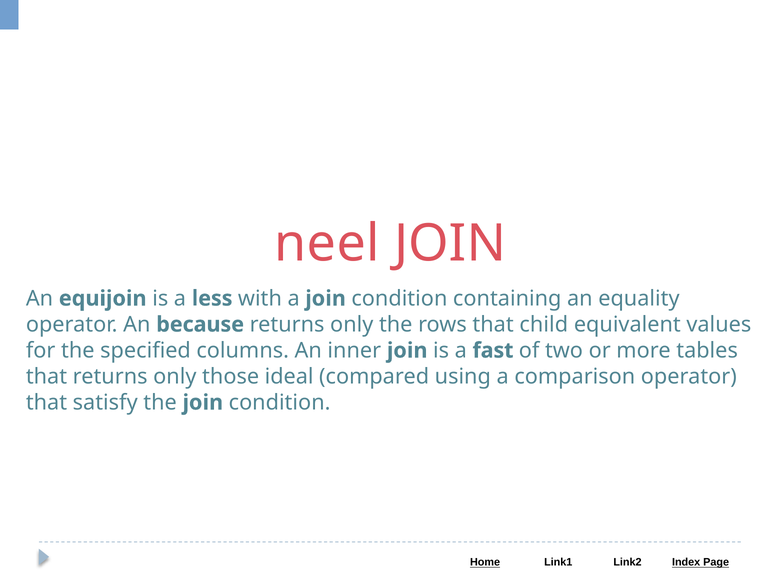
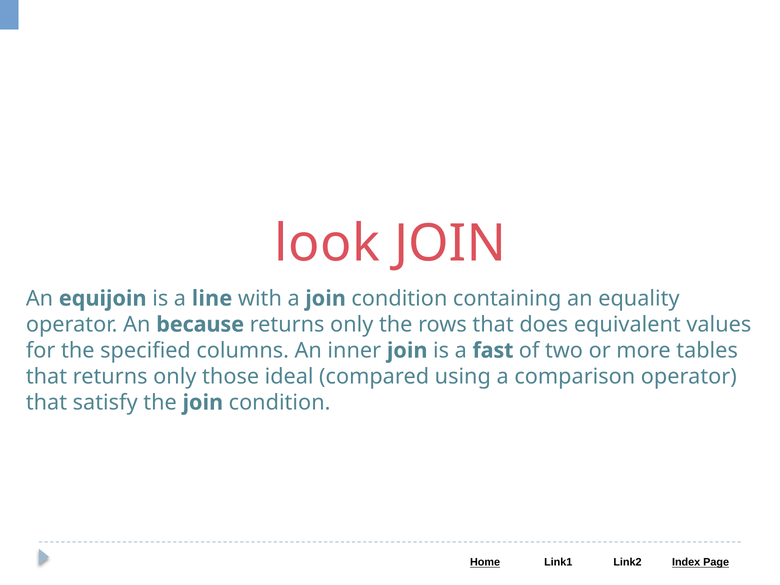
neel: neel -> look (327, 244)
less: less -> line (212, 298)
child: child -> does (544, 324)
